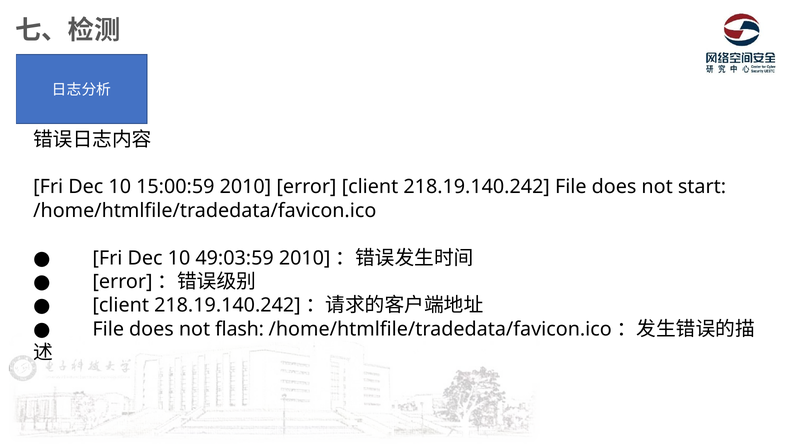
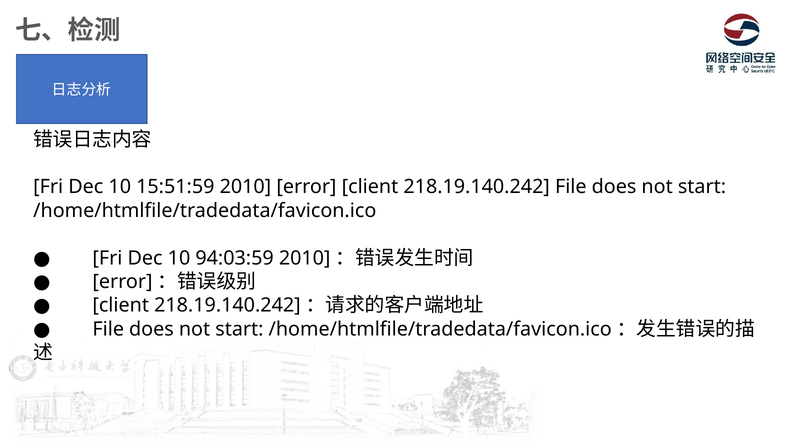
15:00:59: 15:00:59 -> 15:51:59 (175, 187)
49:03:59: 49:03:59 -> 94:03:59 (235, 258)
flash: flash -> start (239, 329)
